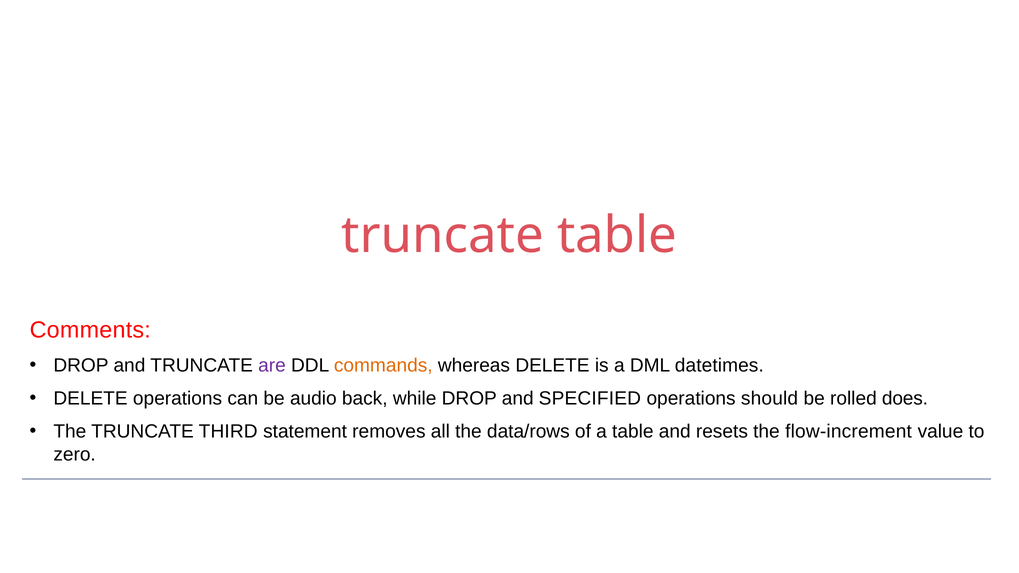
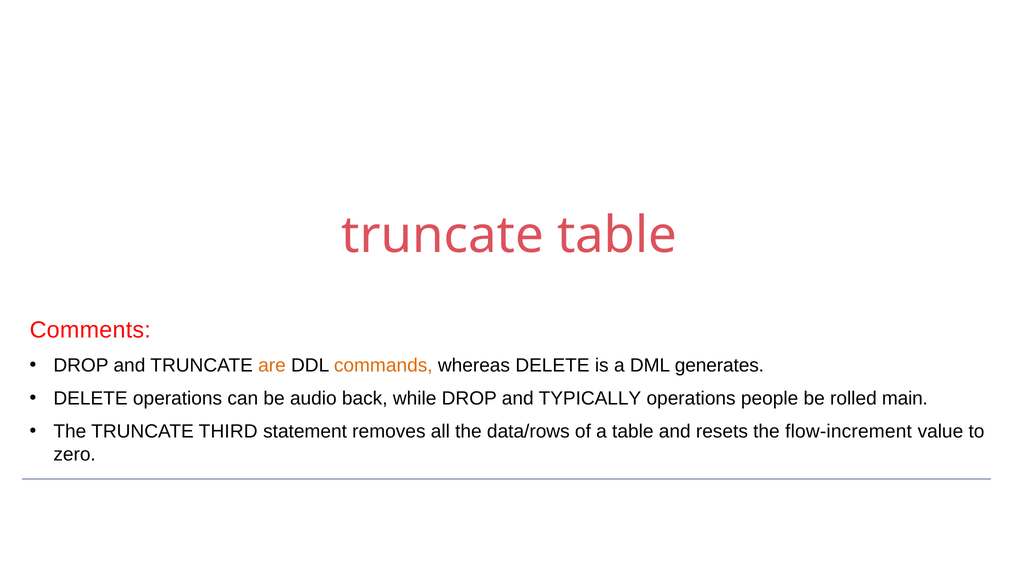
are colour: purple -> orange (272, 365)
datetimes: datetimes -> generates (719, 365)
SPECIFIED: SPECIFIED -> TYPICALLY (590, 399)
should: should -> people (770, 399)
does: does -> main (905, 399)
